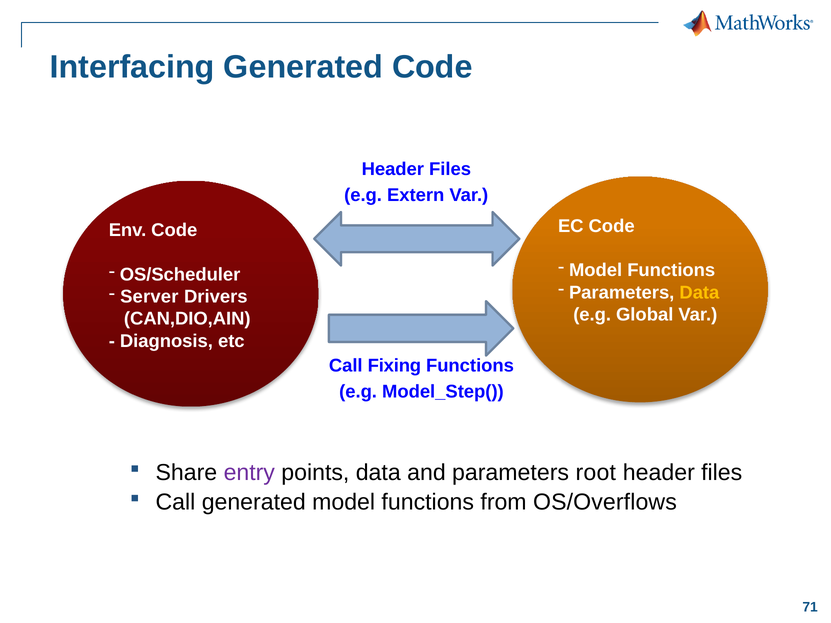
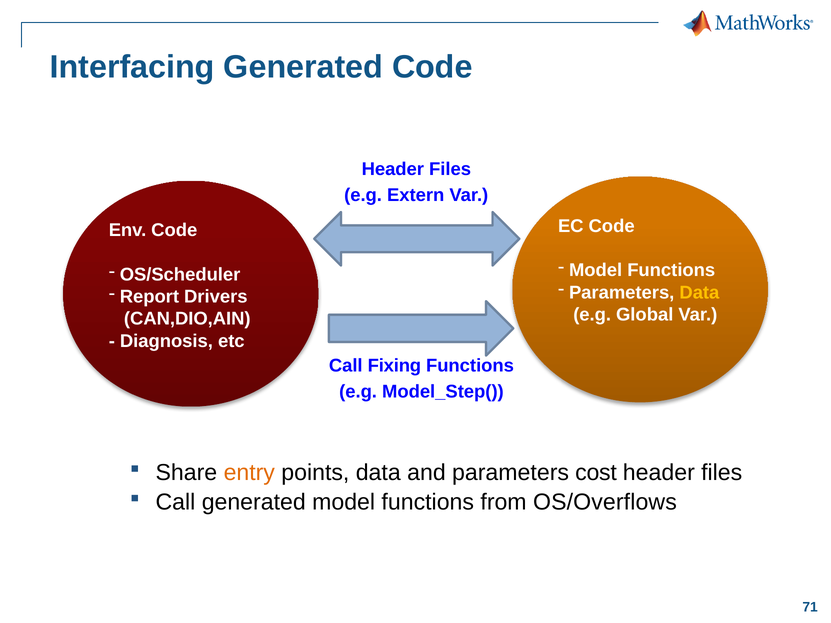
Server: Server -> Report (149, 297)
entry colour: purple -> orange (249, 473)
root: root -> cost (596, 473)
